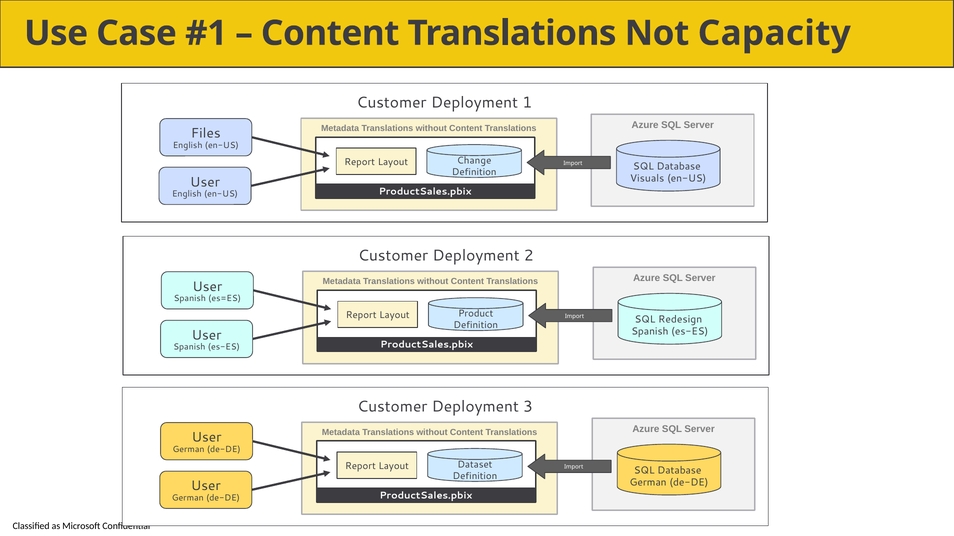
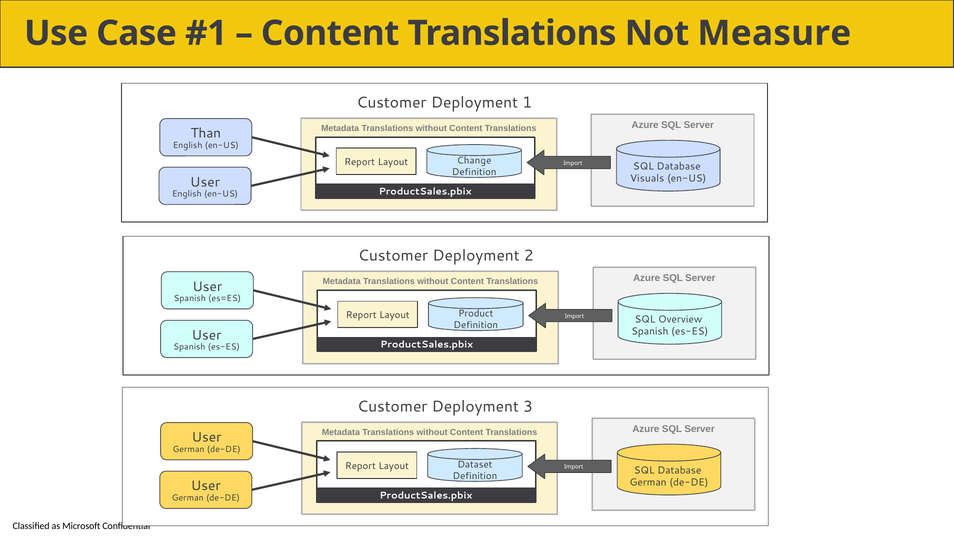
Capacity: Capacity -> Measure (774, 33)
Files: Files -> Than (206, 134)
Redesign: Redesign -> Overview (680, 320)
